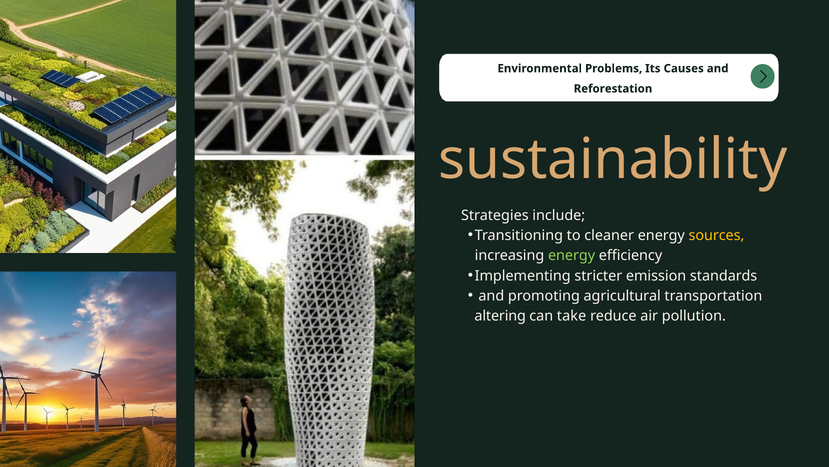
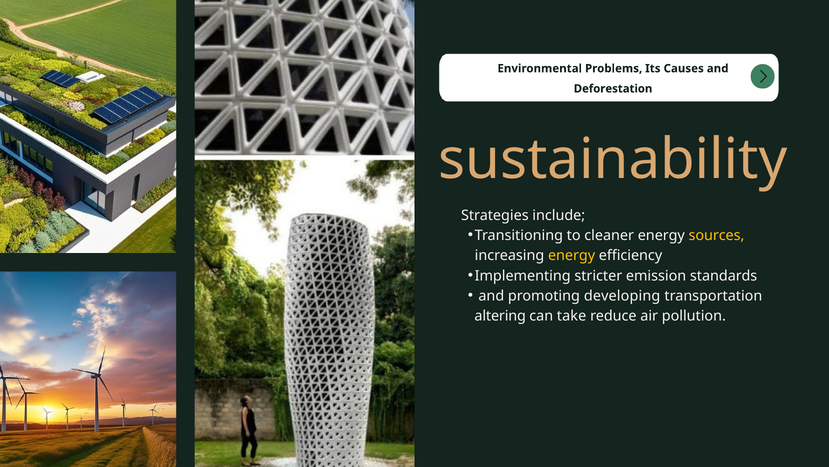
Reforestation: Reforestation -> Deforestation (613, 89)
energy colour: light green -> yellow (572, 255)
agricultural: agricultural -> developing (622, 296)
